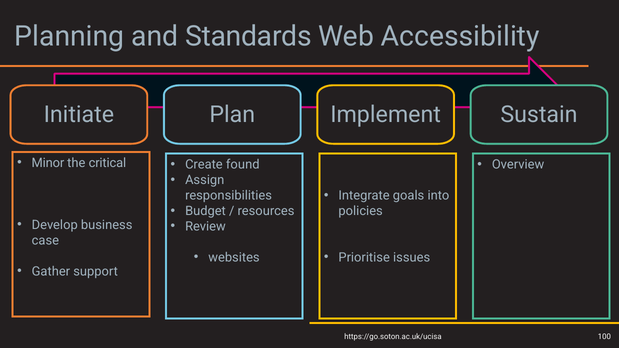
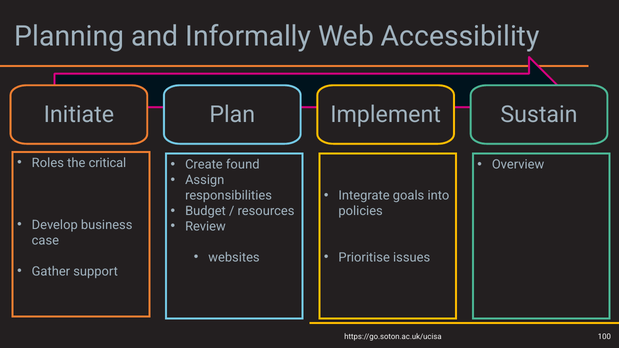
Standards: Standards -> Informally (248, 37)
Minor: Minor -> Roles (48, 163)
